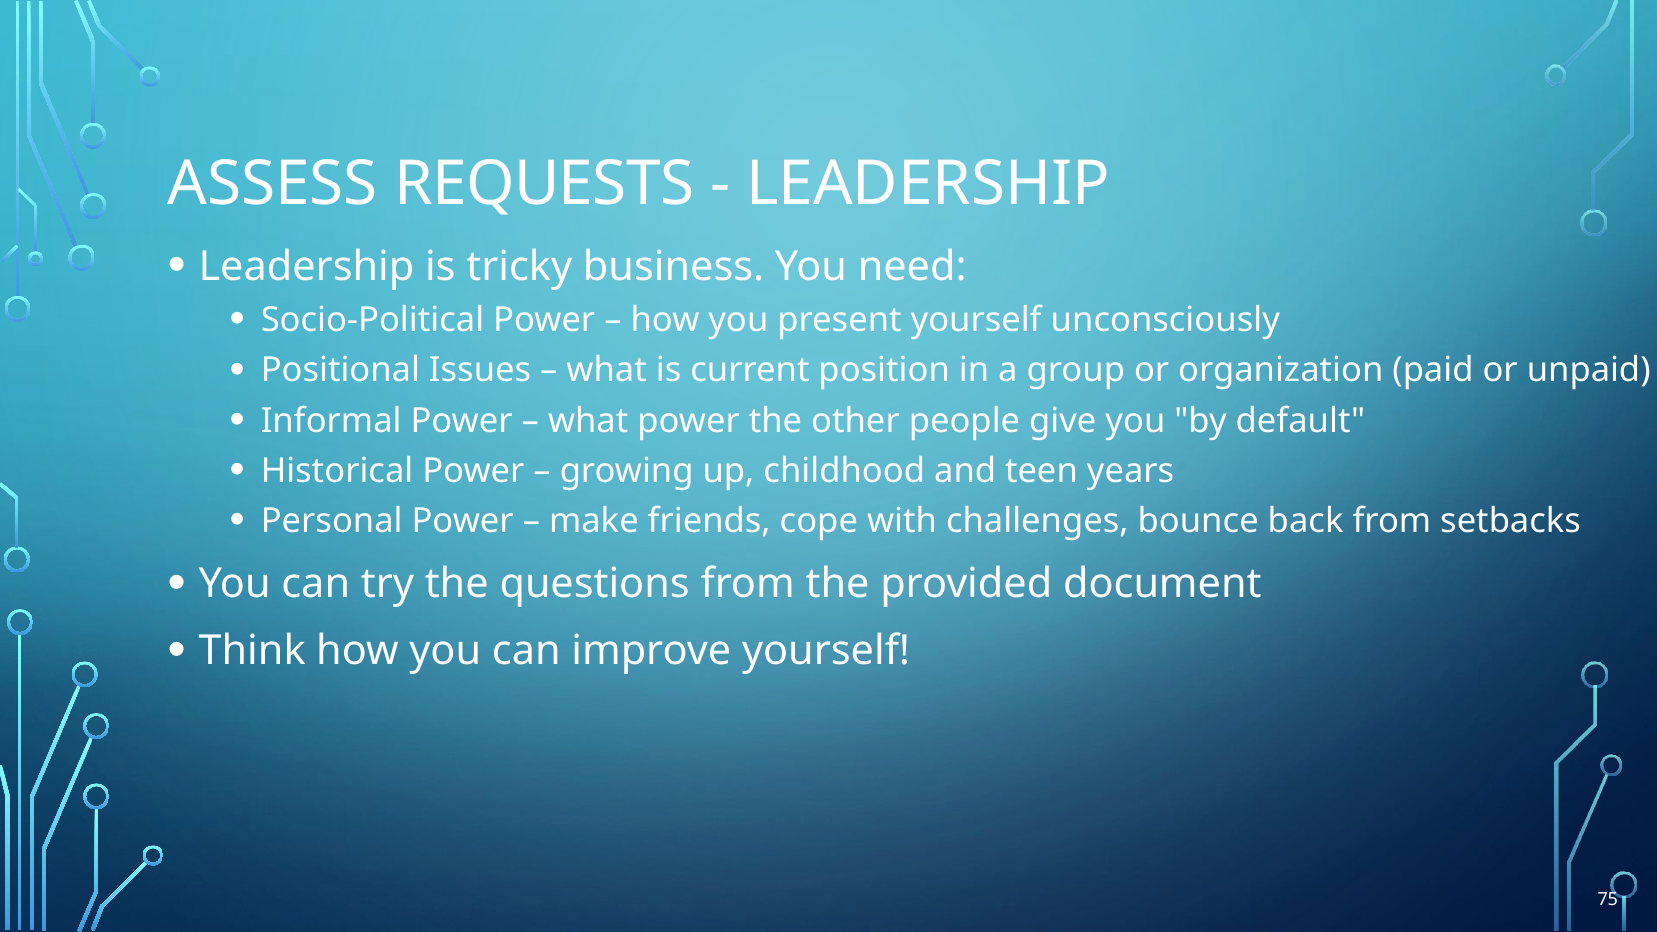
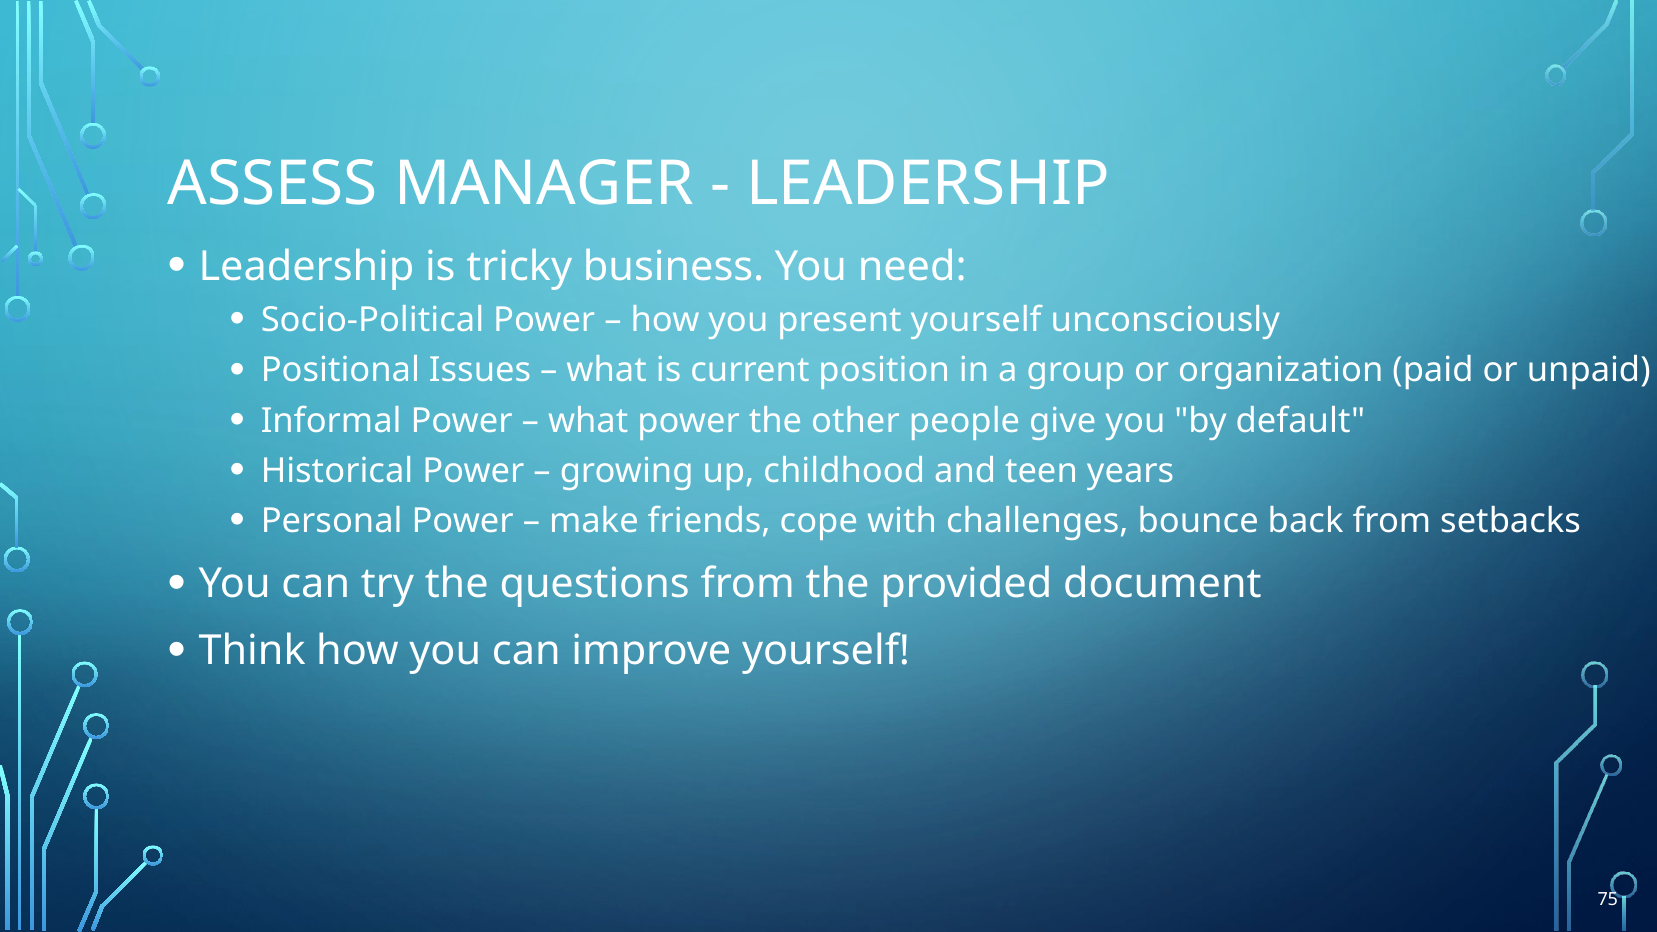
REQUESTS: REQUESTS -> MANAGER (544, 184)
